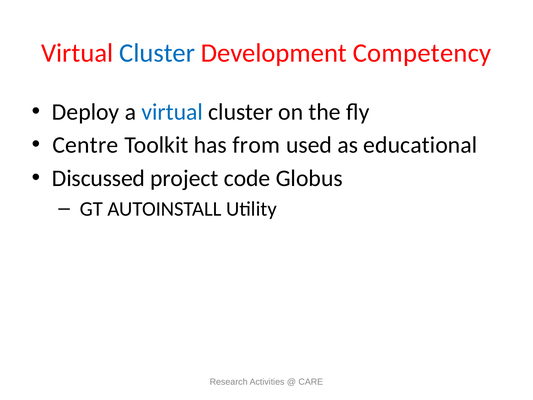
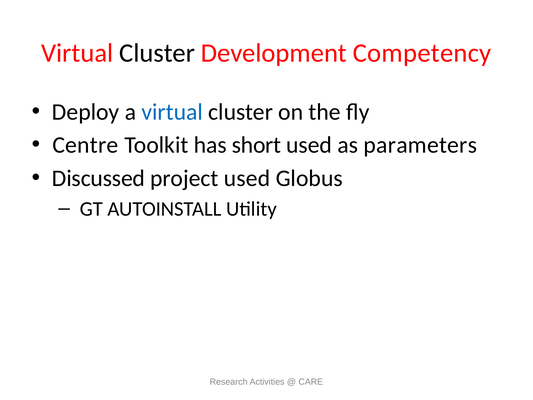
Cluster colour: blue -> black (157, 53)
from: from -> short (257, 145)
educational: educational -> parameters (420, 145)
project code: code -> used (247, 178)
